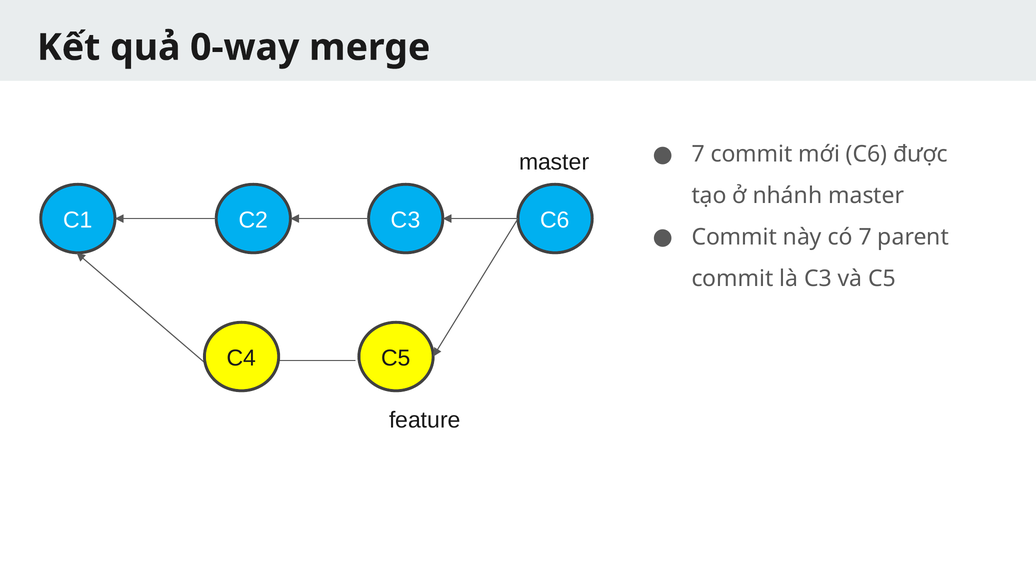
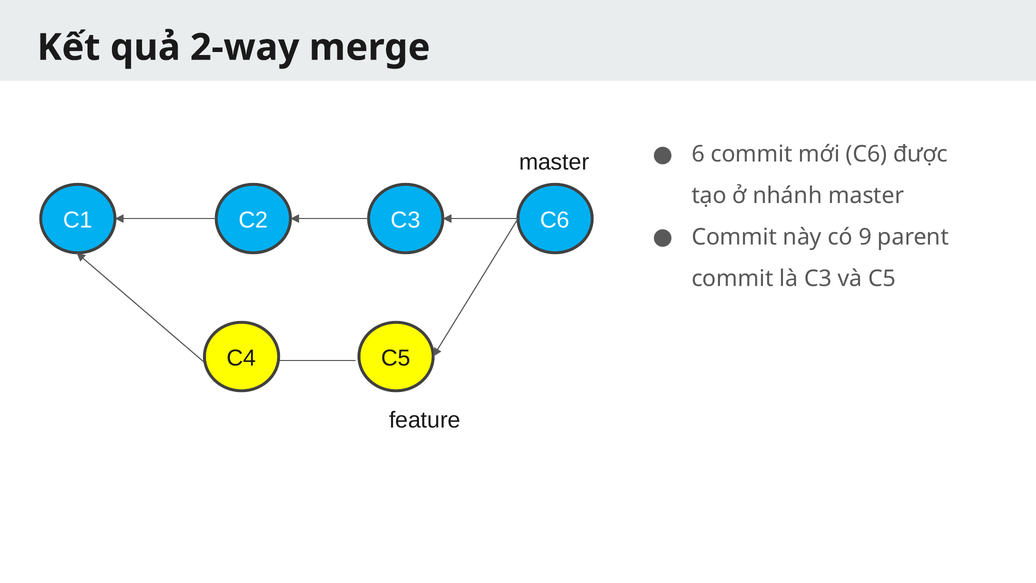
0-way: 0-way -> 2-way (245, 47)
7: 7 -> 6 (698, 154)
có 7: 7 -> 9 (865, 237)
